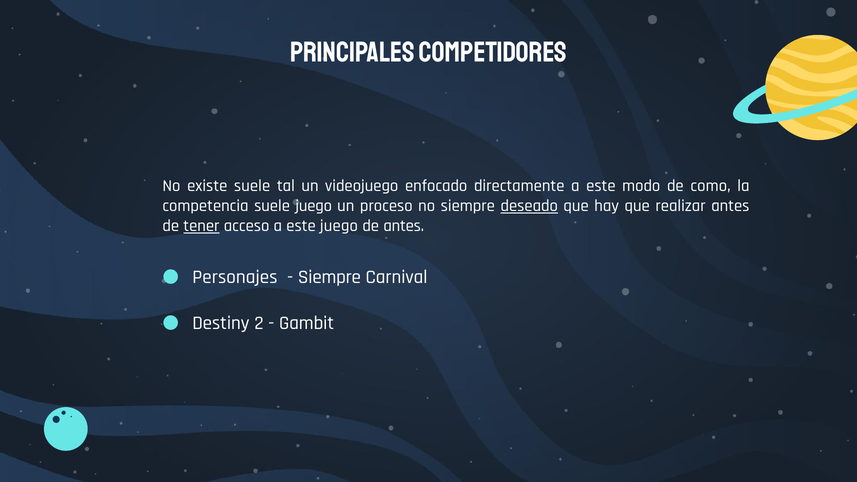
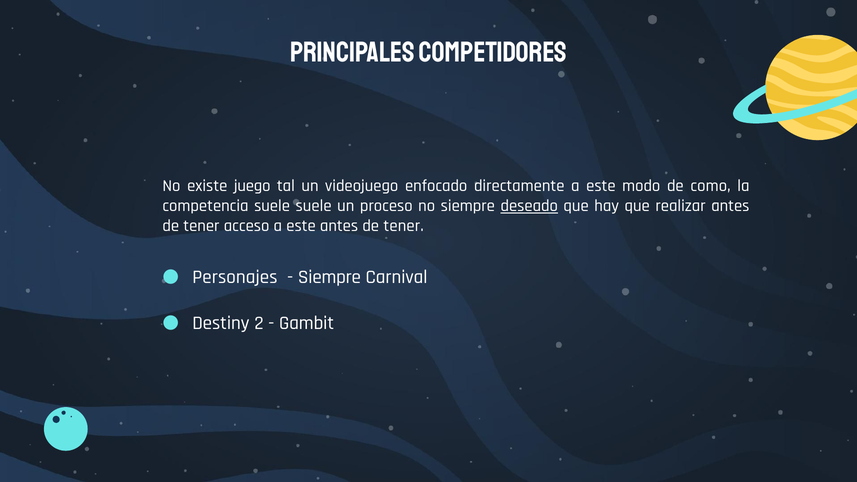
existe suele: suele -> juego (252, 186)
suele juego: juego -> suele (314, 206)
tener underline: present -> none (201, 226)
este juego: juego -> antes (339, 226)
antes: antes -> tener (404, 226)
